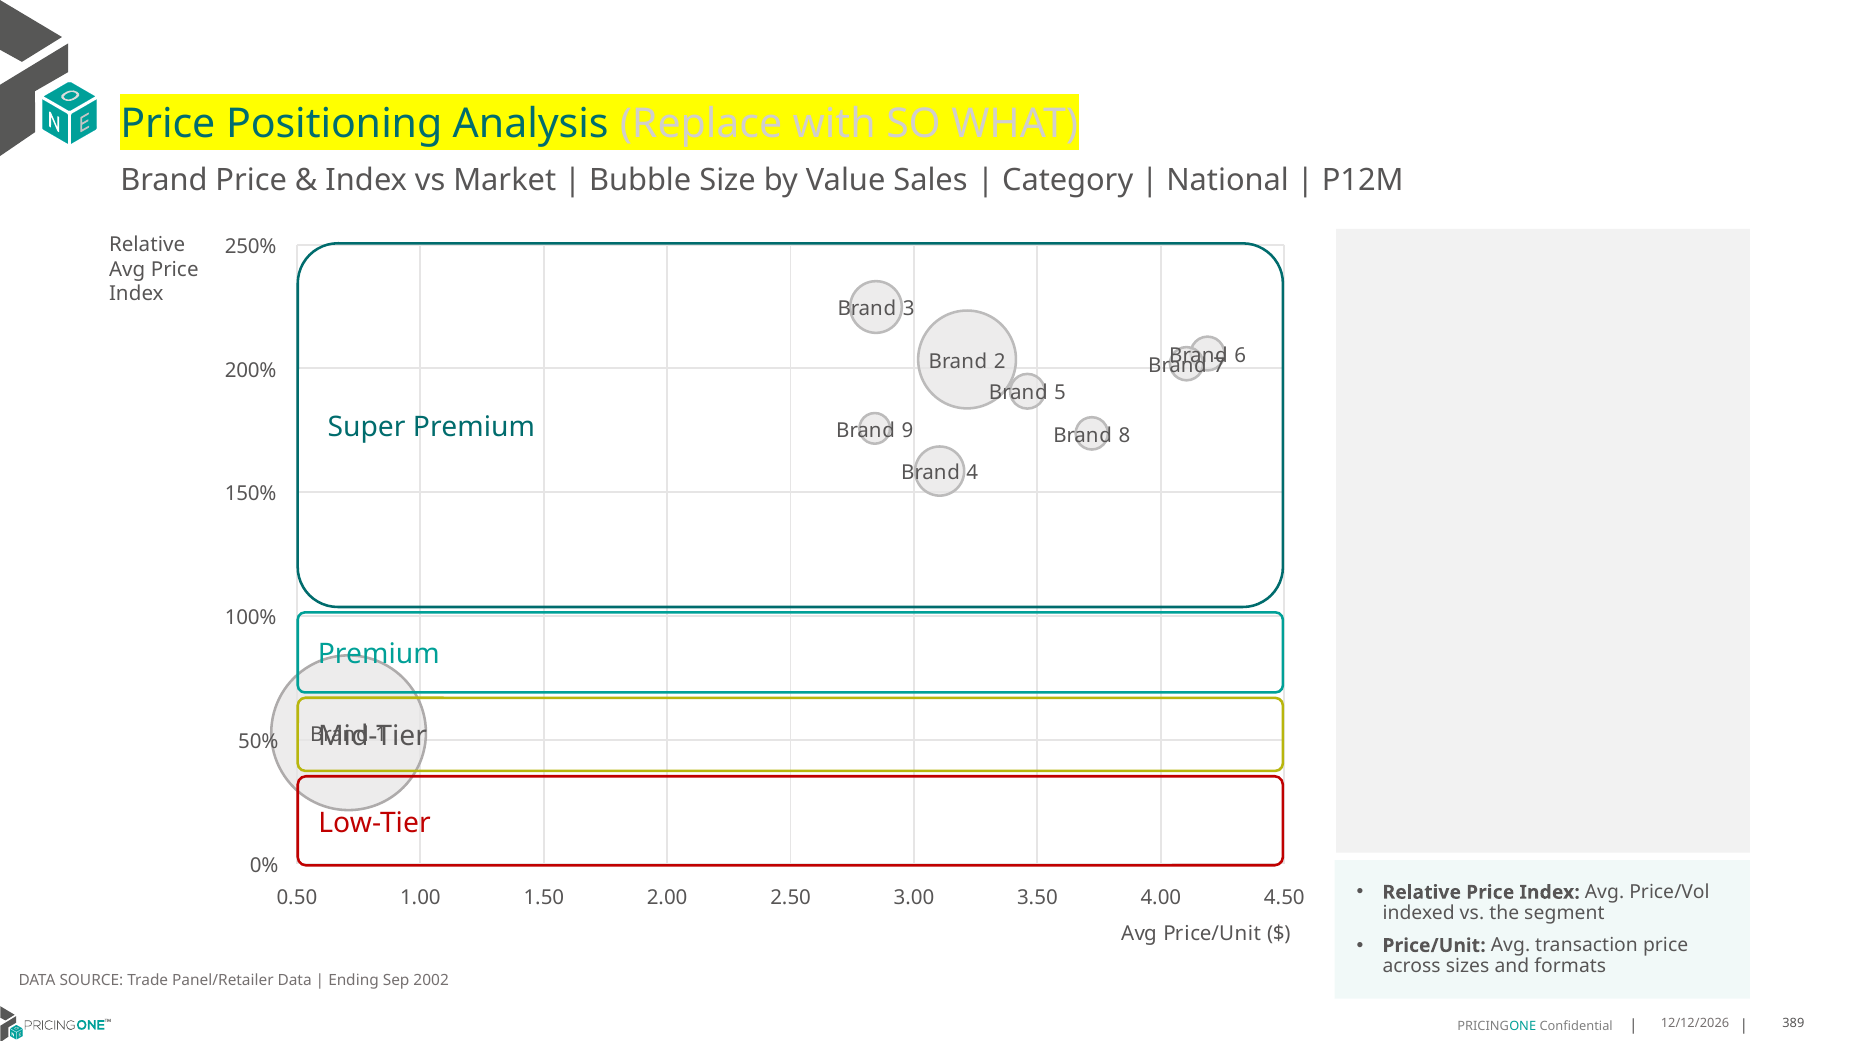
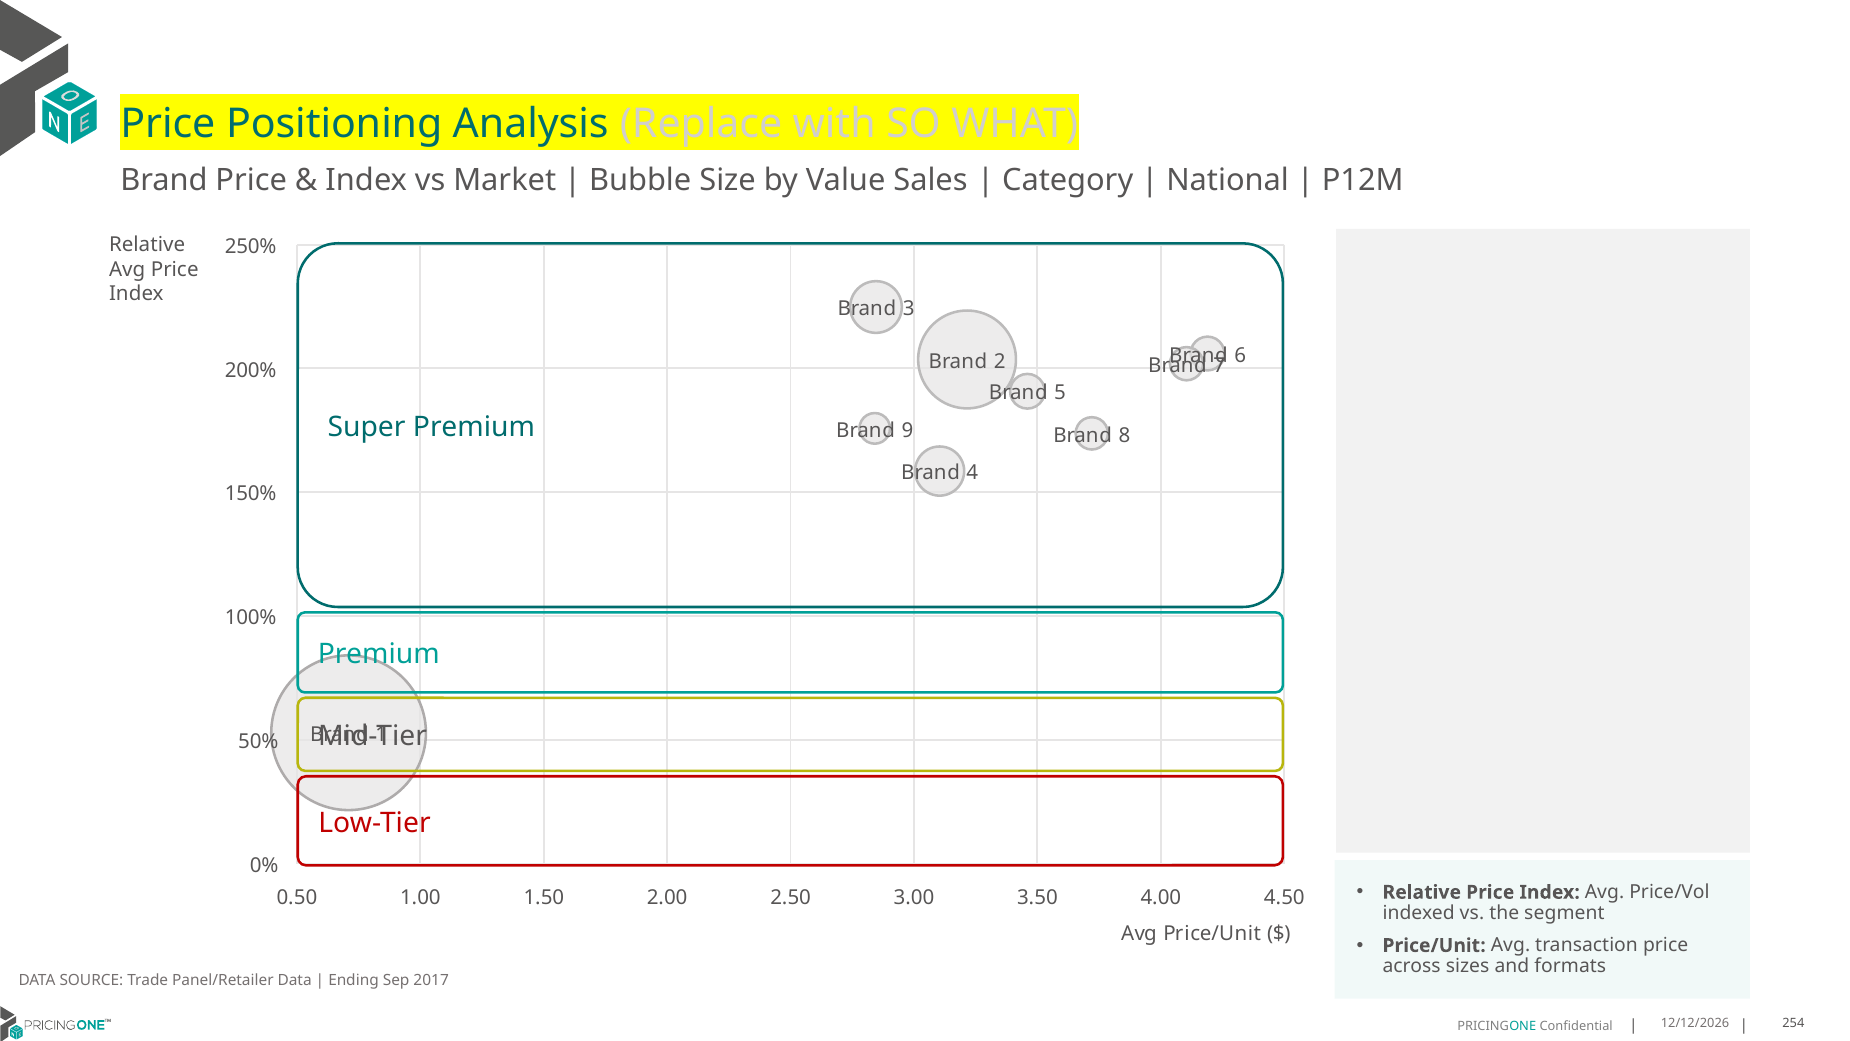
2002: 2002 -> 2017 (431, 980)
389: 389 -> 254 (1793, 1023)
